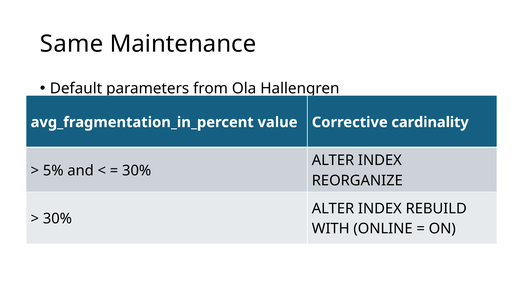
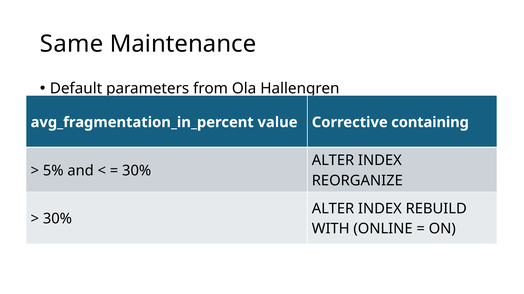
cardinality: cardinality -> containing (430, 123)
